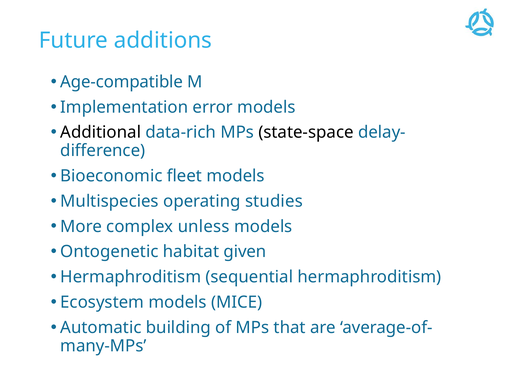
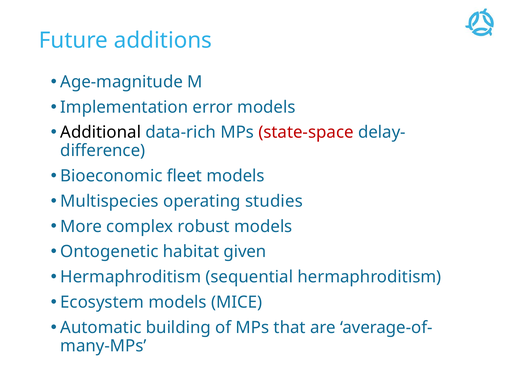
Age-compatible: Age-compatible -> Age-magnitude (122, 82)
state-space colour: black -> red (306, 132)
unless: unless -> robust (204, 226)
